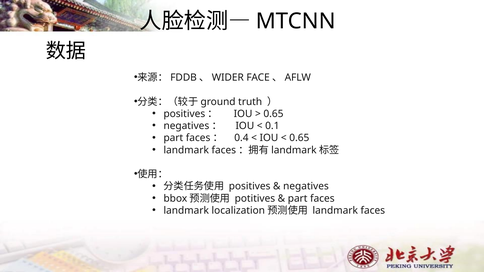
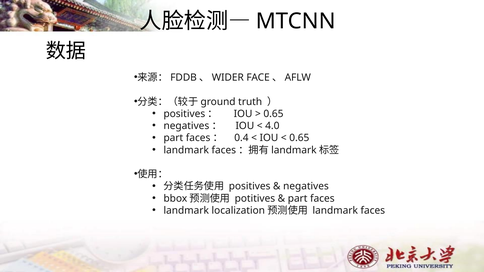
0.1: 0.1 -> 4.0 (272, 126)
